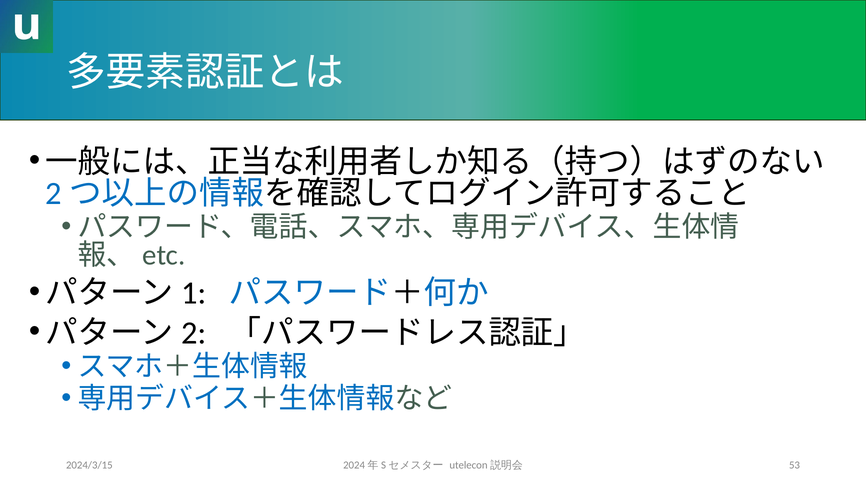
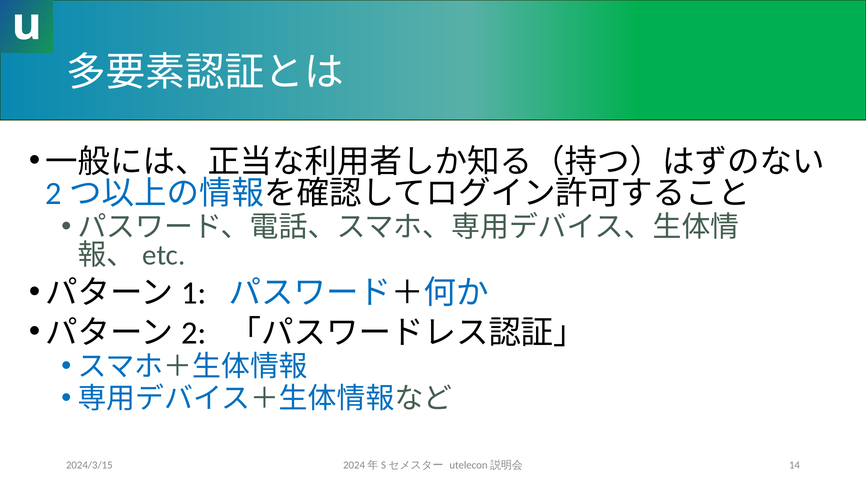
53: 53 -> 14 (794, 465)
